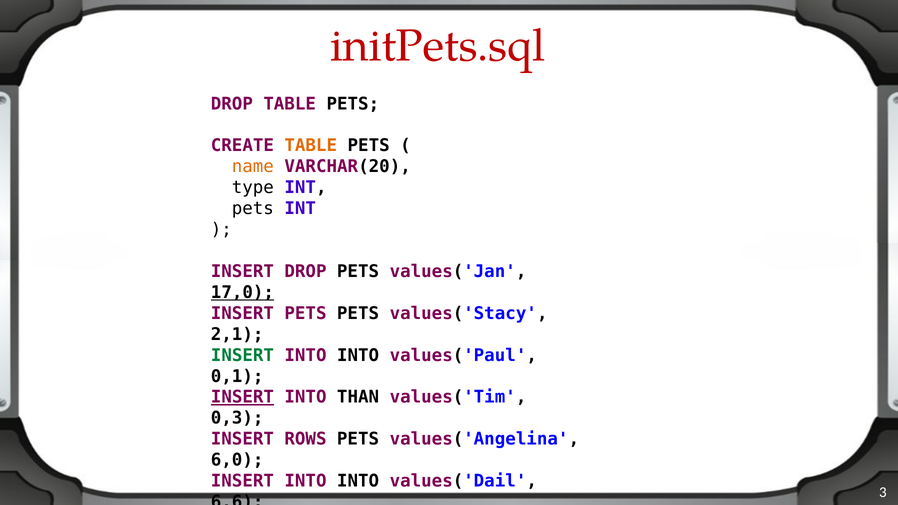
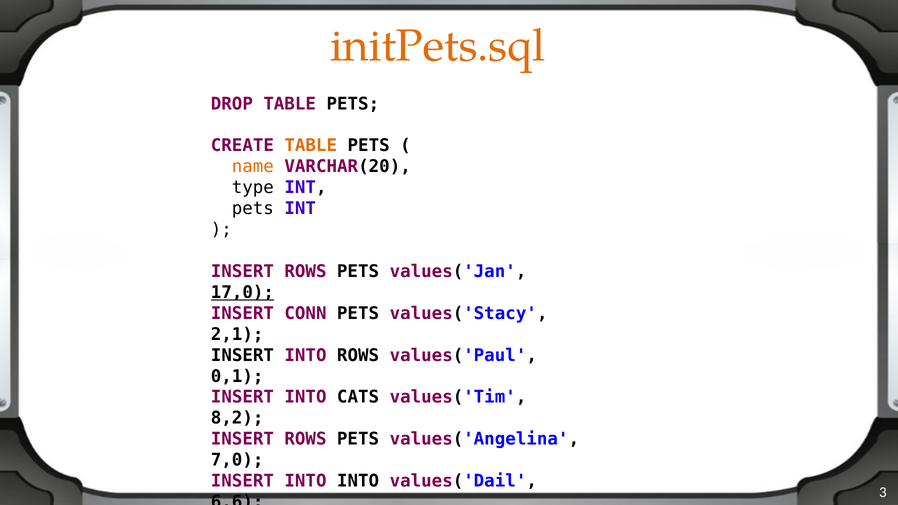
initPets.sql colour: red -> orange (438, 46)
DROP: DROP -> ROWS (305, 272)
INSERT PETS: PETS -> CONN (305, 313)
INSERT colour: green -> black (242, 355)
INTO: INTO -> ROWS (358, 355)
INSERT underline: present -> none (242, 397)
THAN: THAN -> CATS (358, 397)
0,3: 0,3 -> 8,2 (237, 418)
6,0: 6,0 -> 7,0 (237, 460)
